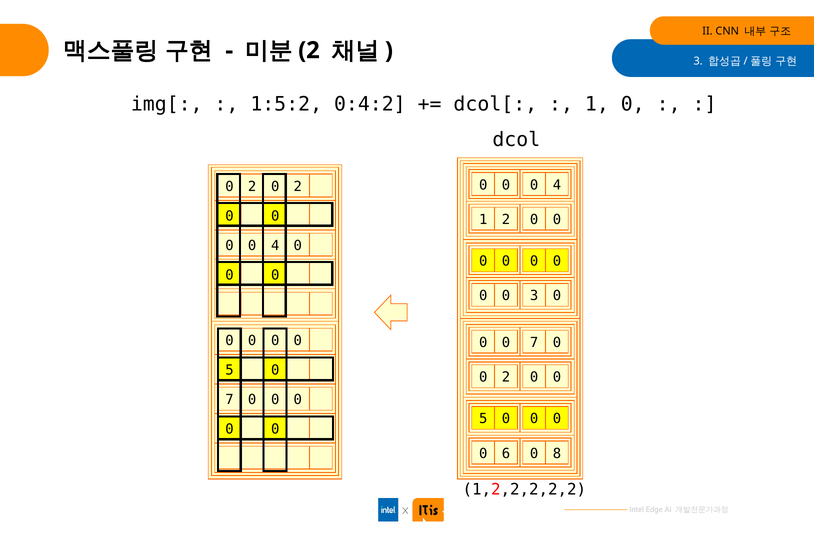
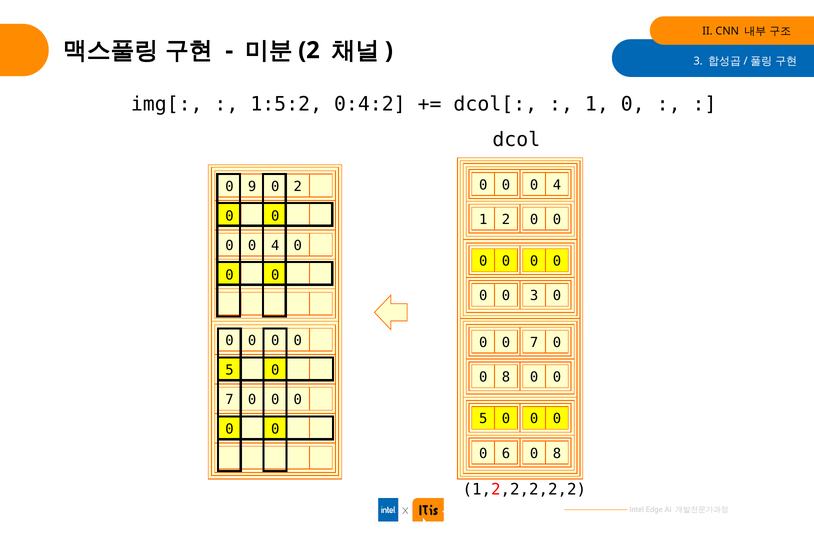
2: 2 -> 9 (252, 186)
2: 2 -> 8 (506, 377)
